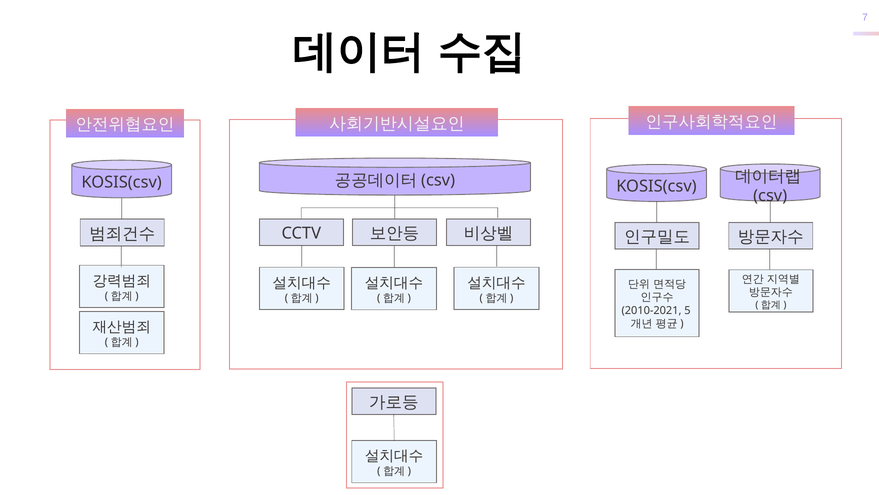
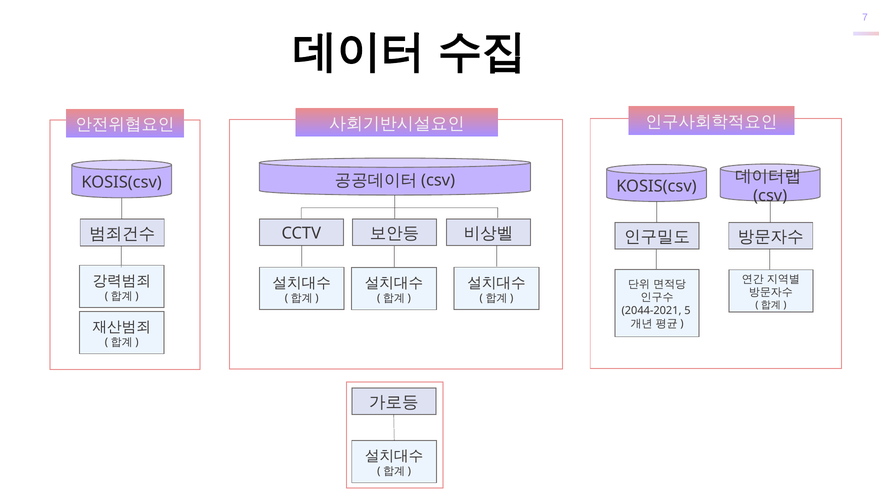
2010-2021: 2010-2021 -> 2044-2021 (652, 310)
